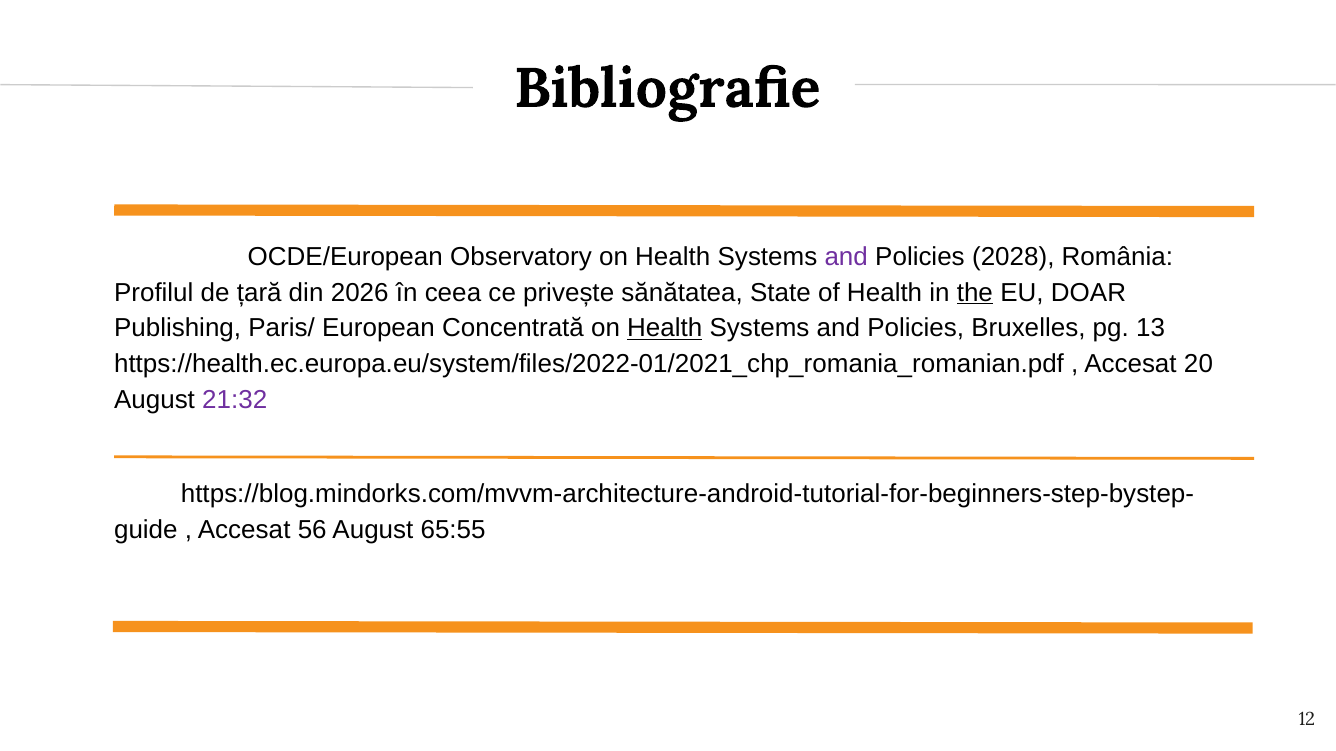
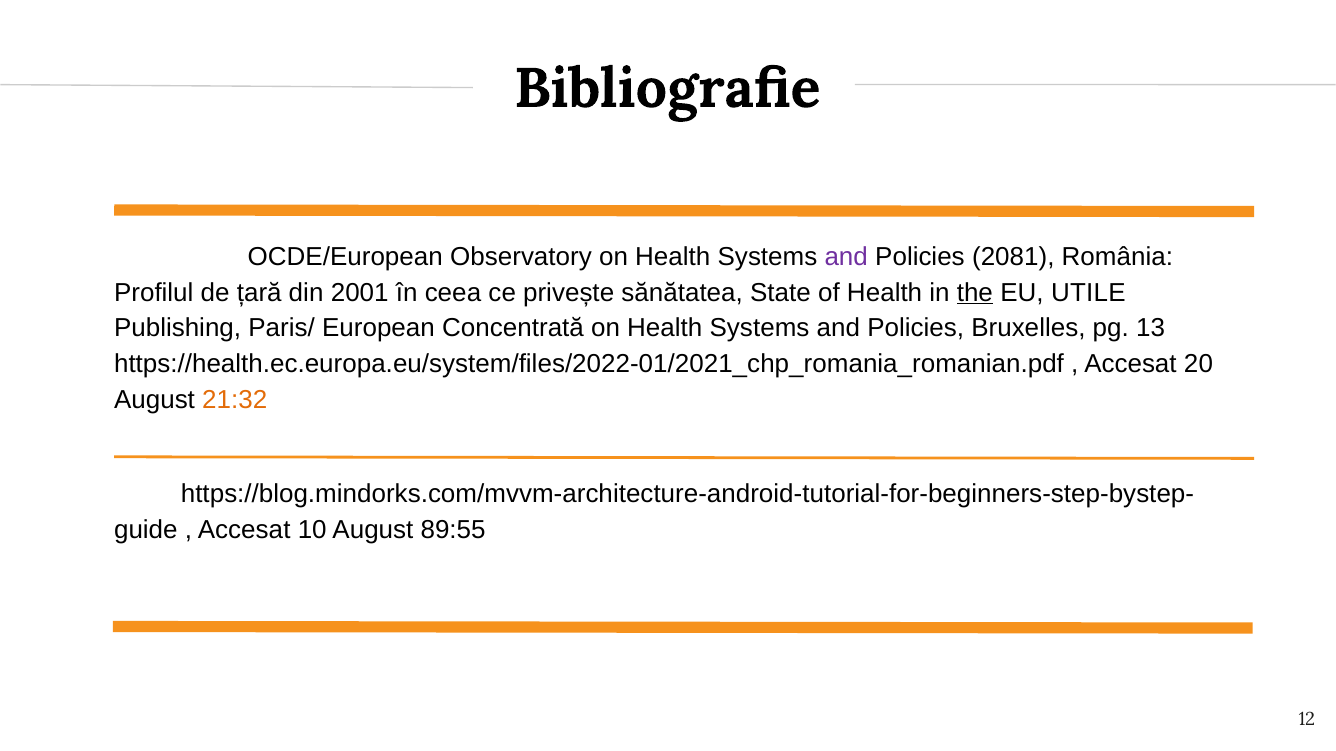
2028: 2028 -> 2081 (1013, 257)
2026: 2026 -> 2001 (360, 293)
DOAR: DOAR -> UTILE (1088, 293)
Health underline: present -> none (665, 328)
21:32 colour: purple -> orange (235, 400)
56: 56 -> 10 (312, 530)
65:55: 65:55 -> 89:55 (453, 530)
